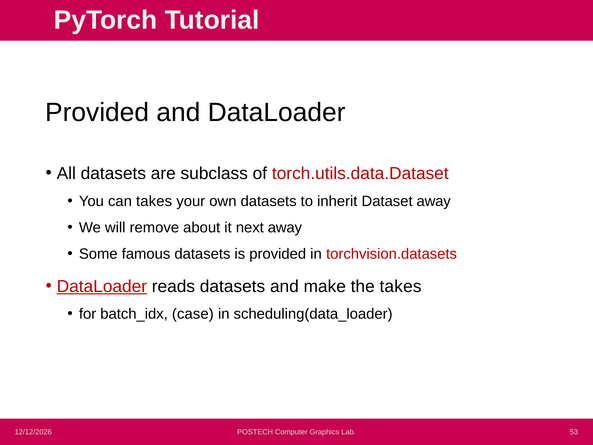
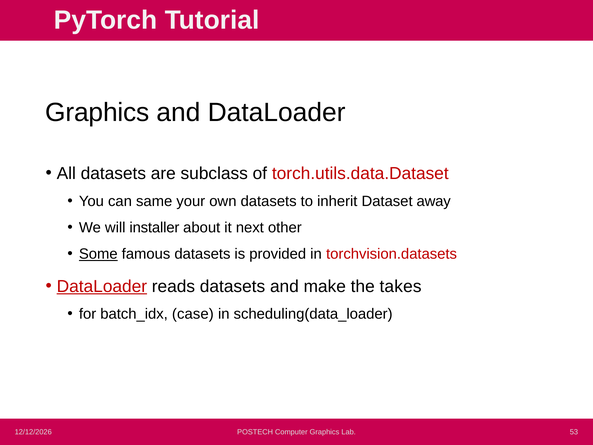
Provided: Provided -> Graphics (97, 112)
can takes: takes -> same (154, 201)
remove: remove -> installer (154, 228)
next away: away -> other (285, 228)
Some underline: none -> present (98, 254)
